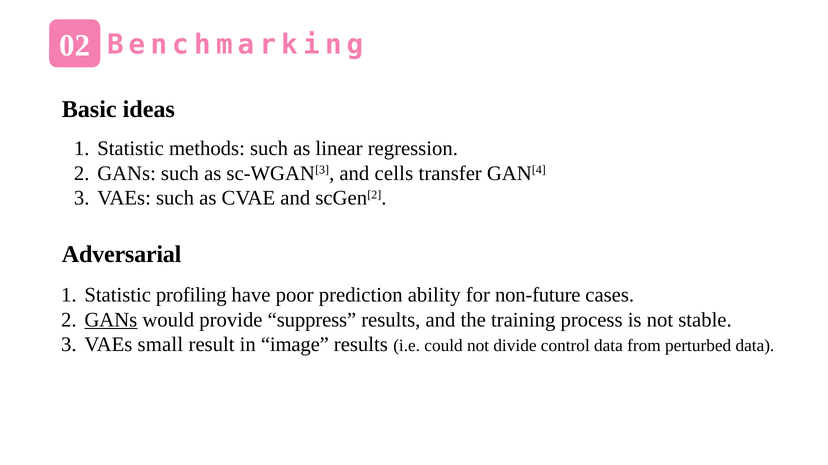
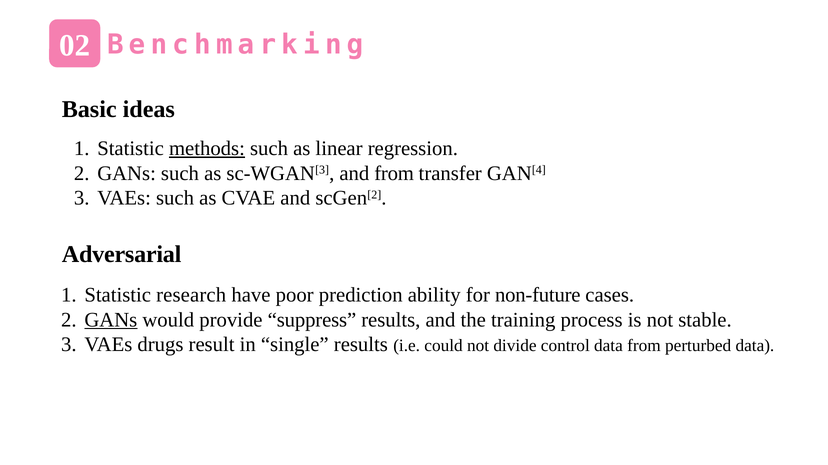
methods underline: none -> present (207, 149)
and cells: cells -> from (394, 174)
profiling: profiling -> research (191, 295)
small: small -> drugs (160, 345)
image: image -> single (295, 345)
